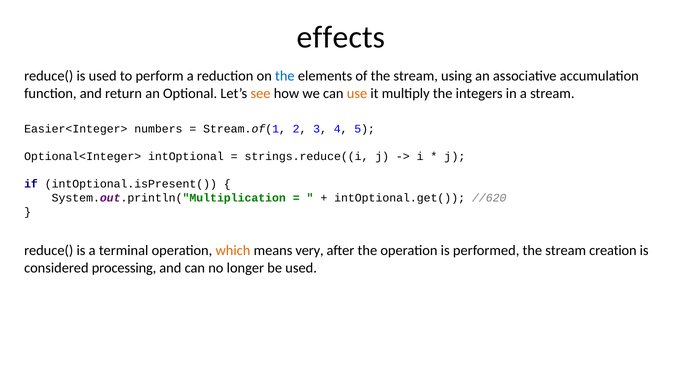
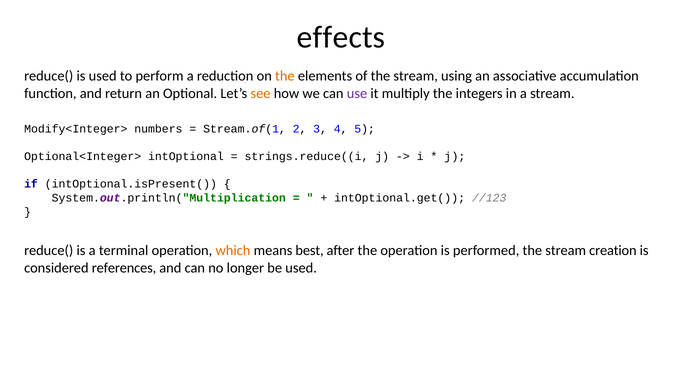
the colour: blue -> orange (285, 76)
use colour: orange -> purple (357, 93)
Easier<Integer>: Easier<Integer> -> Modify<Integer> (76, 129)
//620: //620 -> //123 (489, 198)
very: very -> best (310, 250)
processing: processing -> references (124, 268)
